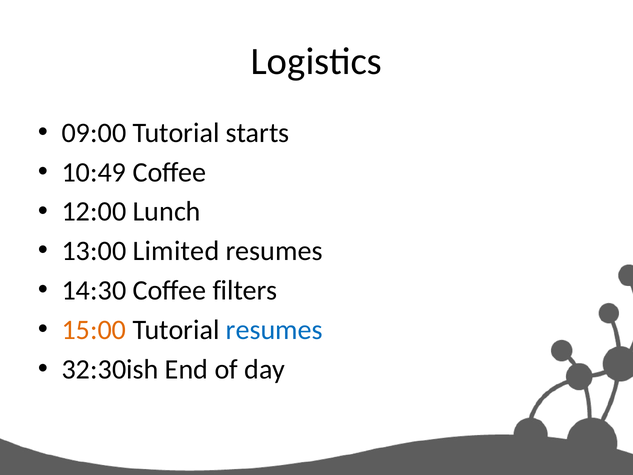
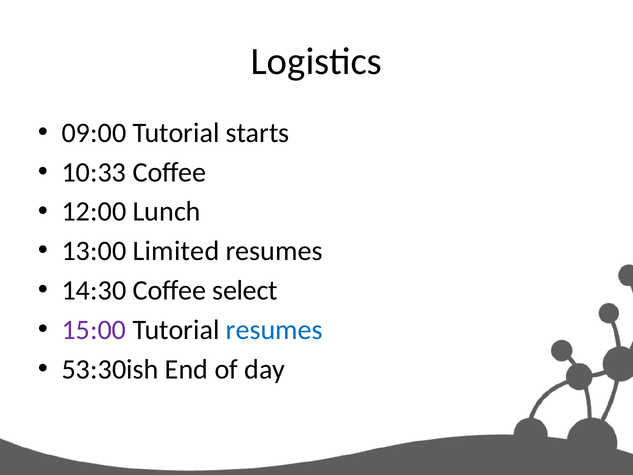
10:49: 10:49 -> 10:33 (94, 172)
filters: filters -> select (245, 290)
15:00 colour: orange -> purple (94, 330)
32:30ish: 32:30ish -> 53:30ish (110, 369)
